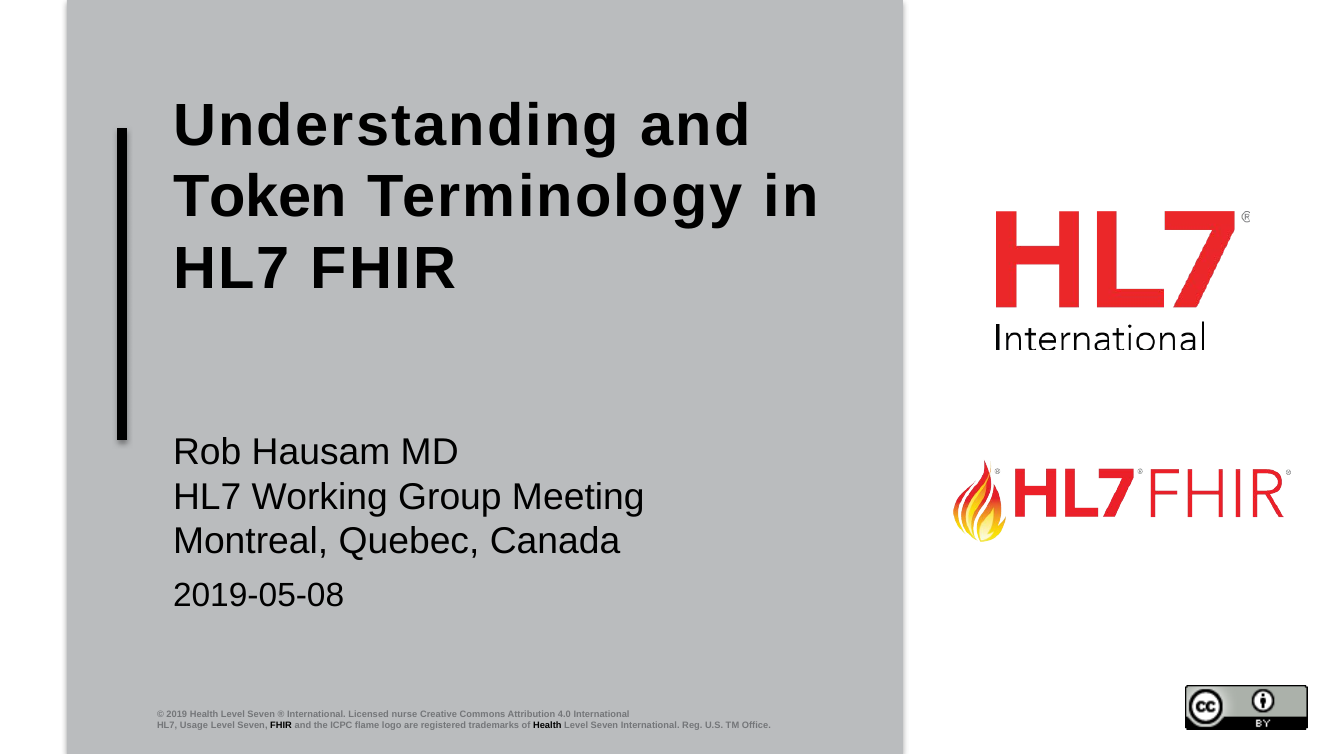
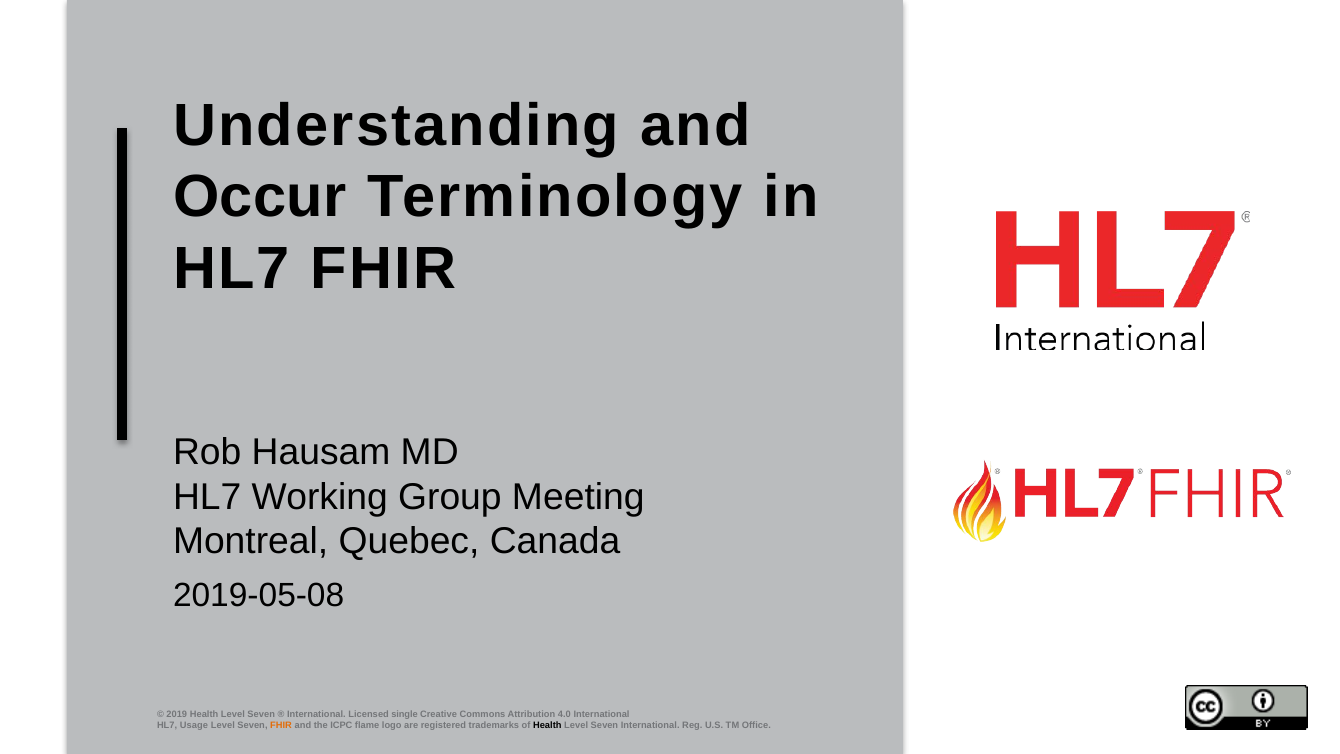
Token: Token -> Occur (260, 197)
nurse: nurse -> single (405, 714)
FHIR colour: black -> orange (281, 726)
